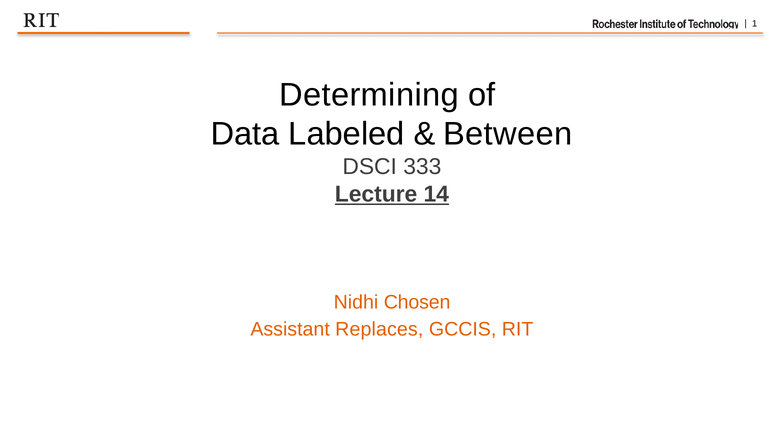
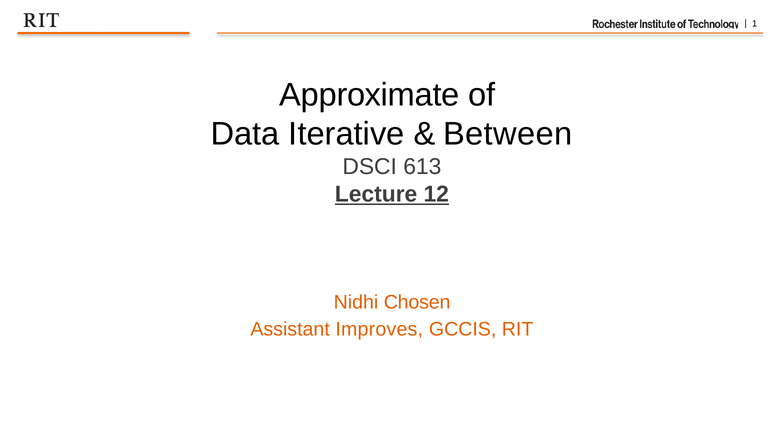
Determining: Determining -> Approximate (369, 95)
Labeled: Labeled -> Iterative (346, 134)
333: 333 -> 613 (422, 167)
14: 14 -> 12 (436, 194)
Replaces: Replaces -> Improves (379, 329)
